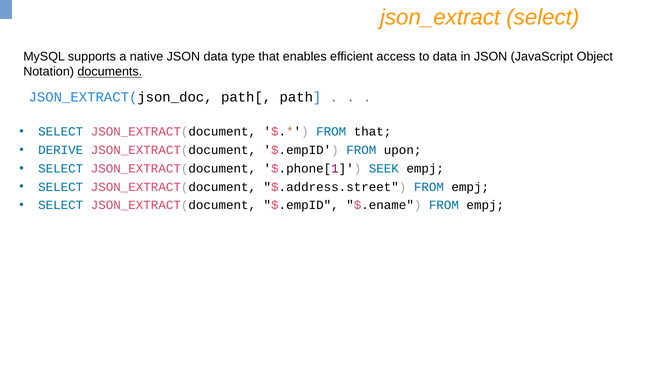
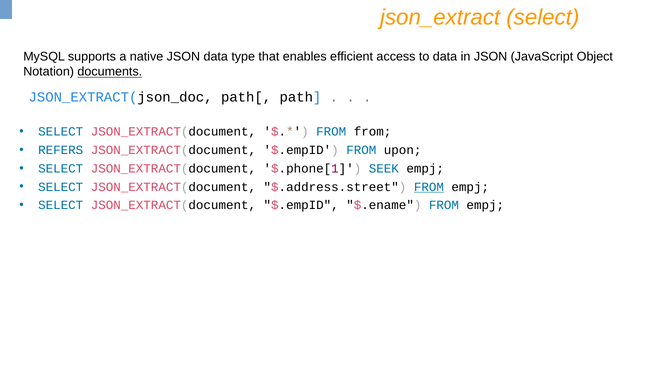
FROM that: that -> from (373, 132)
DERIVE: DERIVE -> REFERS (61, 150)
FROM underline: none -> present (429, 187)
